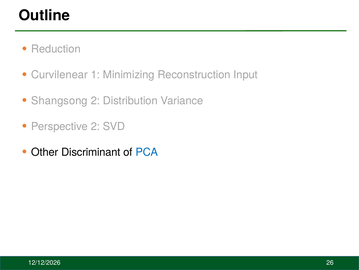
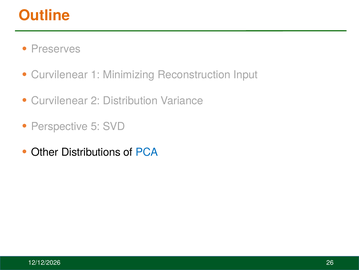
Outline colour: black -> orange (44, 16)
Reduction: Reduction -> Preserves (56, 49)
Shangsong: Shangsong -> Curvilenear (59, 100)
Perspective 2: 2 -> 5 (95, 126)
Discriminant: Discriminant -> Distributions (91, 152)
